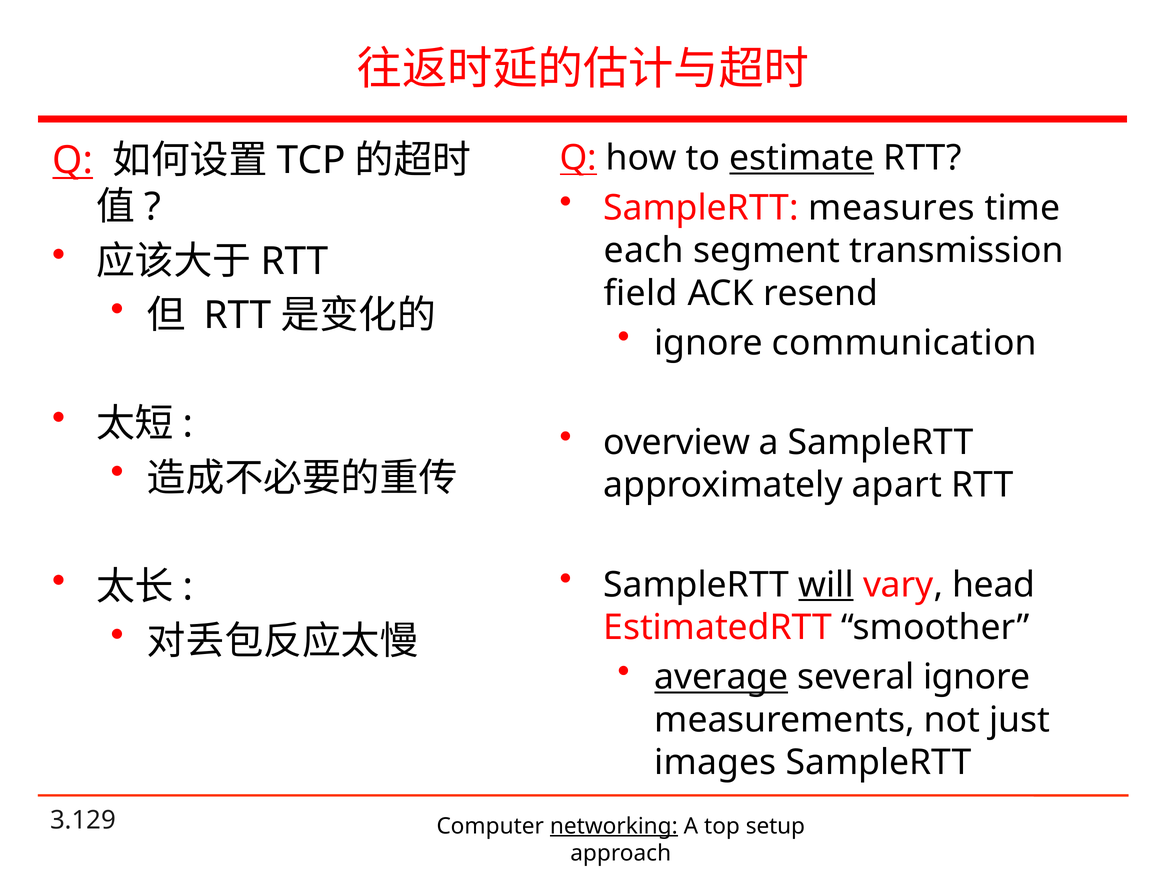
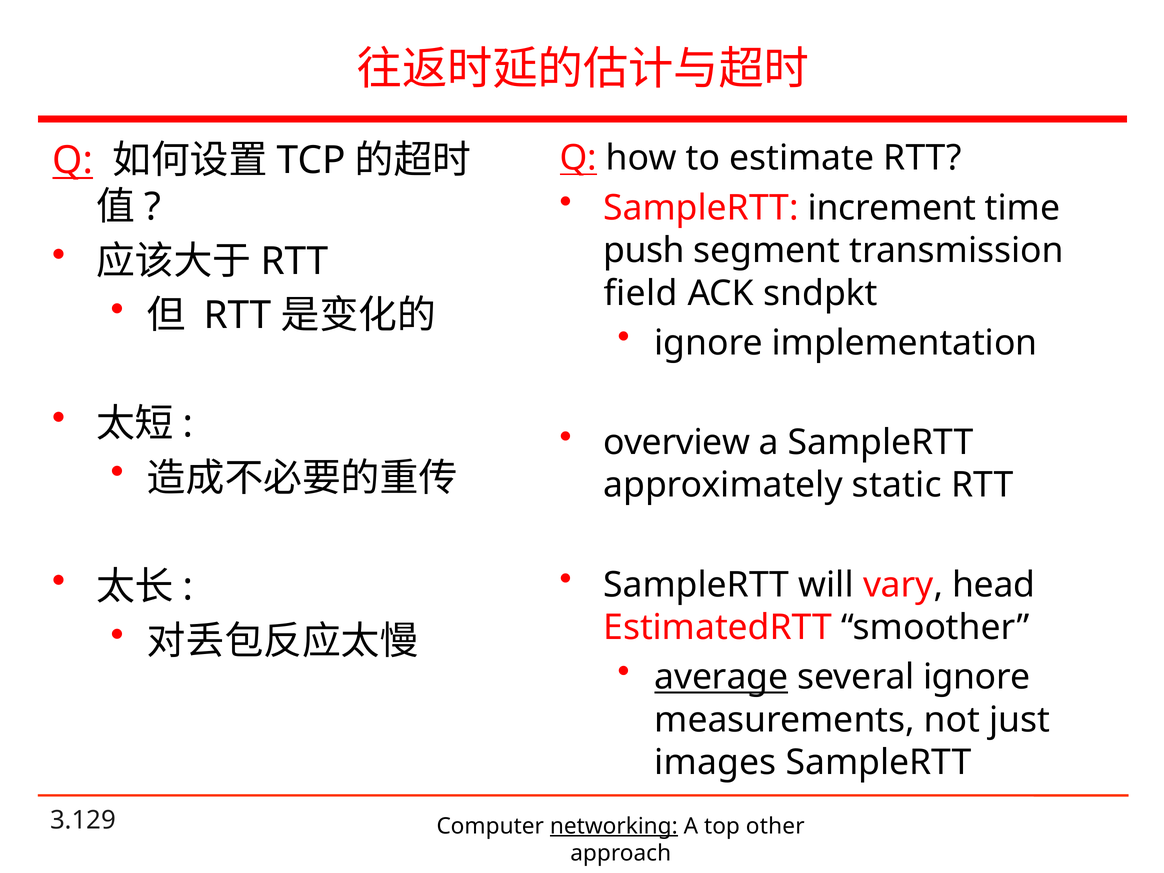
estimate underline: present -> none (802, 158)
measures: measures -> increment (892, 208)
each: each -> push (644, 251)
resend: resend -> sndpkt (820, 293)
communication: communication -> implementation (905, 343)
apart: apart -> static (897, 485)
will underline: present -> none (826, 585)
setup: setup -> other (775, 826)
